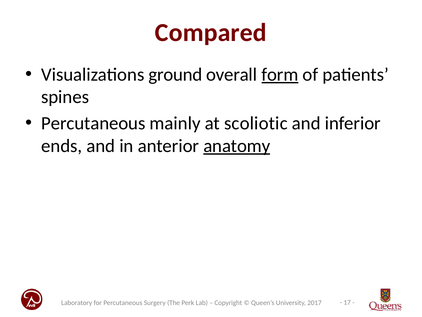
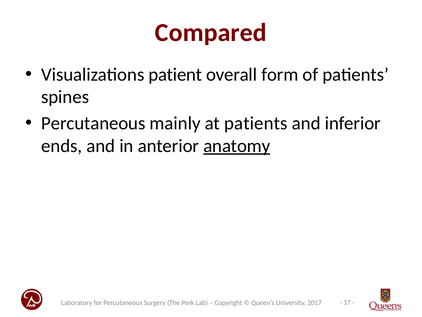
ground: ground -> patient (175, 74)
form underline: present -> none (280, 74)
at scoliotic: scoliotic -> patients (256, 123)
